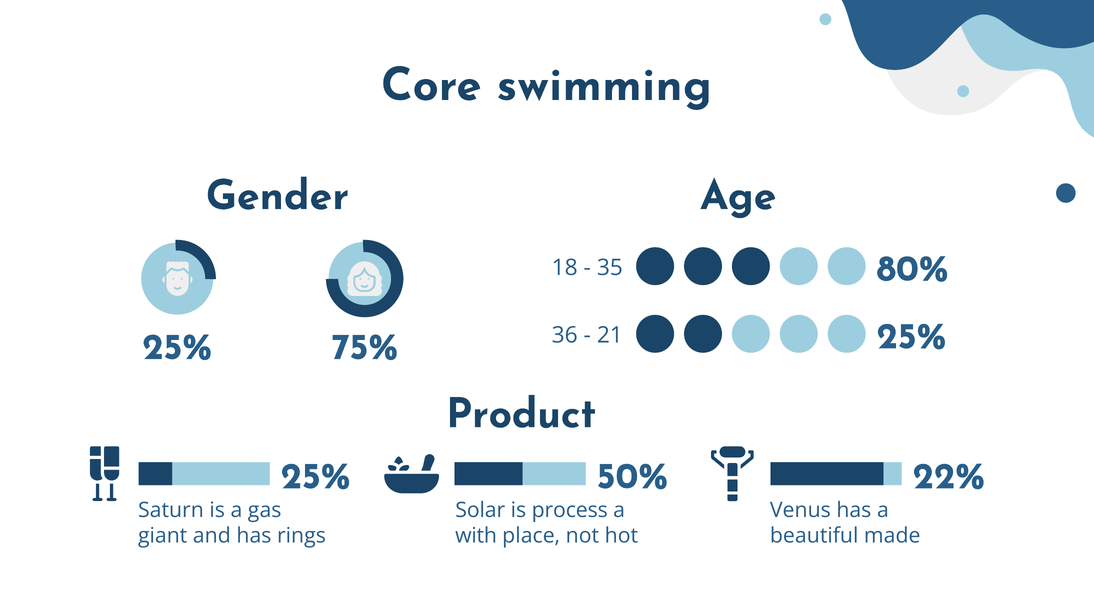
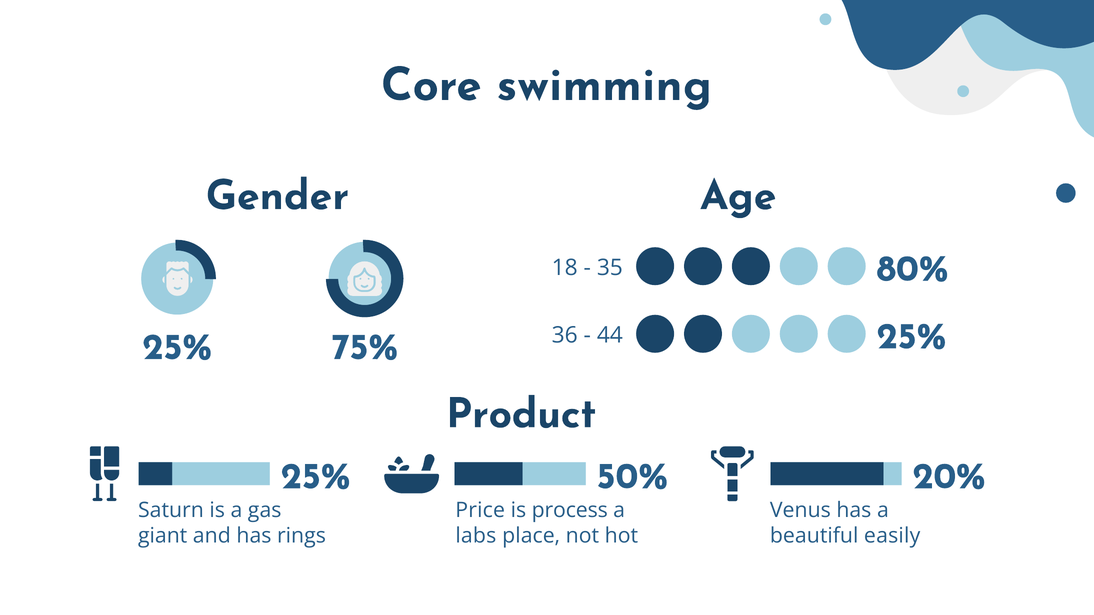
21: 21 -> 44 (610, 336)
22%: 22% -> 20% (949, 477)
Solar: Solar -> Price (480, 511)
with: with -> labs (476, 536)
made: made -> easily (892, 536)
